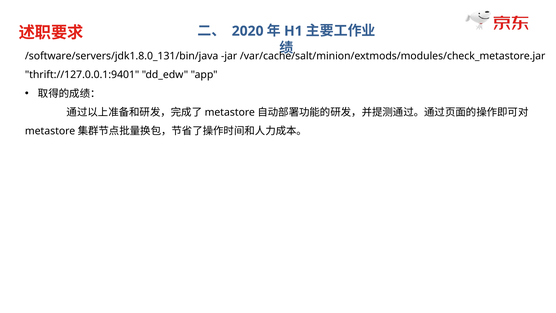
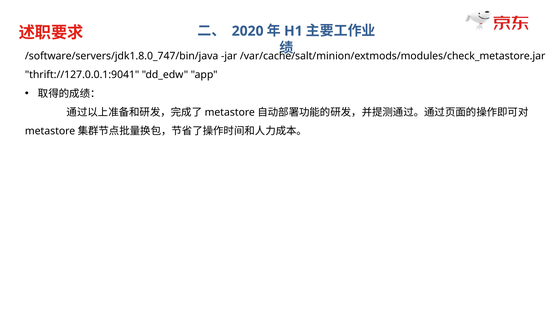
/software/servers/jdk1.8.0_131/bin/java: /software/servers/jdk1.8.0_131/bin/java -> /software/servers/jdk1.8.0_747/bin/java (122, 56)
thrift://127.0.0.1:9401: thrift://127.0.0.1:9401 -> thrift://127.0.0.1:9041 (82, 75)
